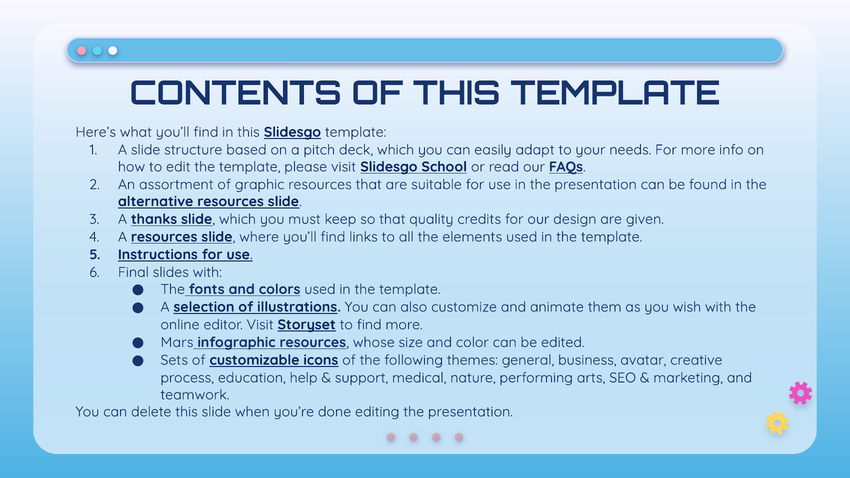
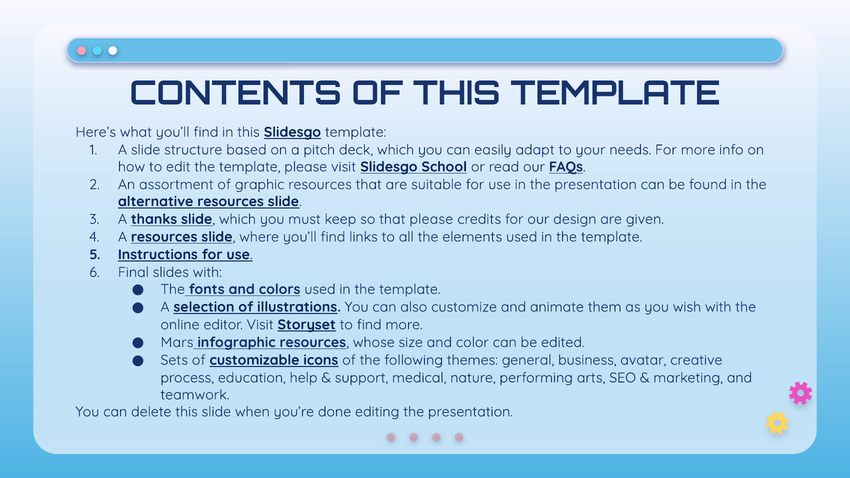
that quality: quality -> please (431, 219)
